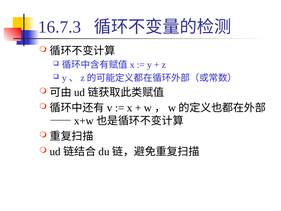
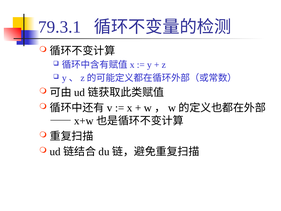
16.7.3: 16.7.3 -> 79.3.1 (60, 27)
